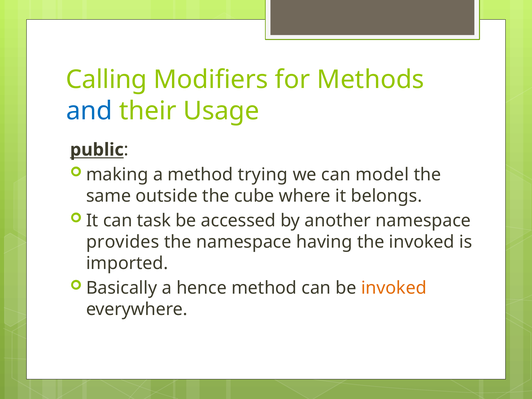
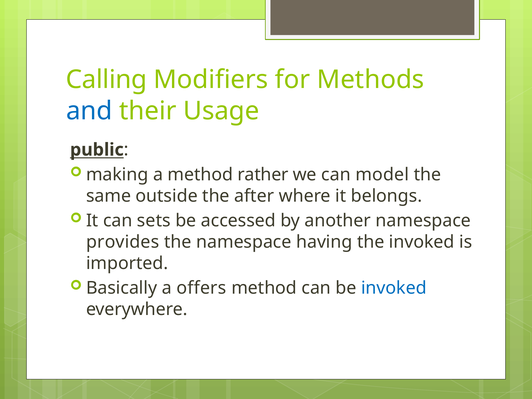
trying: trying -> rather (263, 175)
cube: cube -> after (254, 196)
task: task -> sets (154, 221)
hence: hence -> offers (201, 288)
invoked colour: orange -> blue (394, 288)
